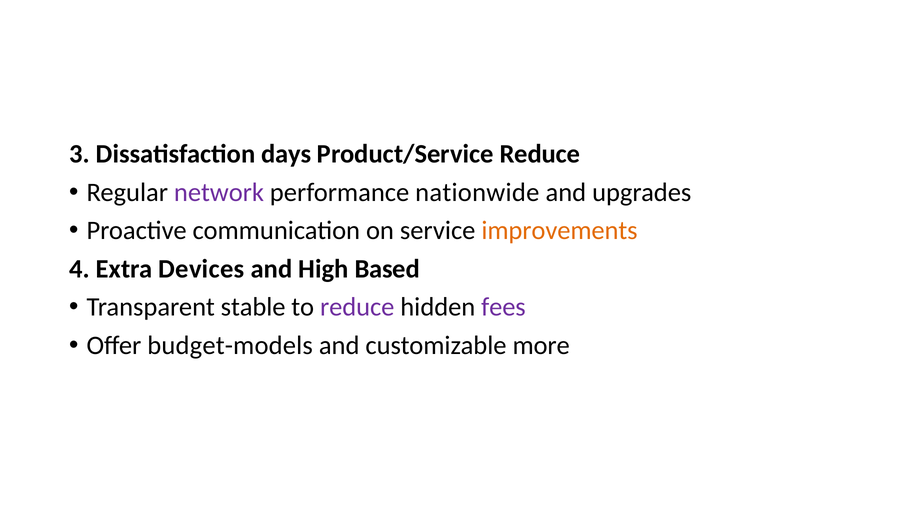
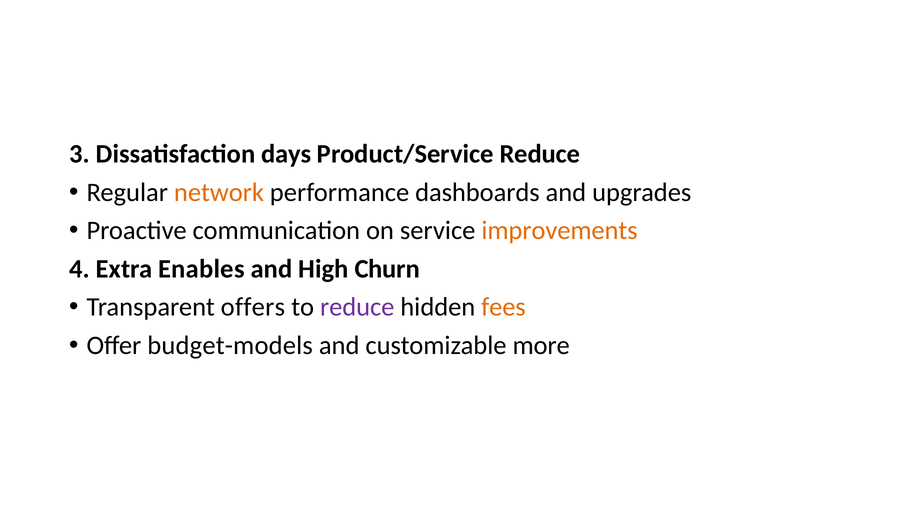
network colour: purple -> orange (219, 192)
nationwide: nationwide -> dashboards (477, 192)
Devices: Devices -> Enables (201, 269)
Based: Based -> Churn (387, 269)
stable: stable -> offers (253, 307)
fees colour: purple -> orange (503, 307)
